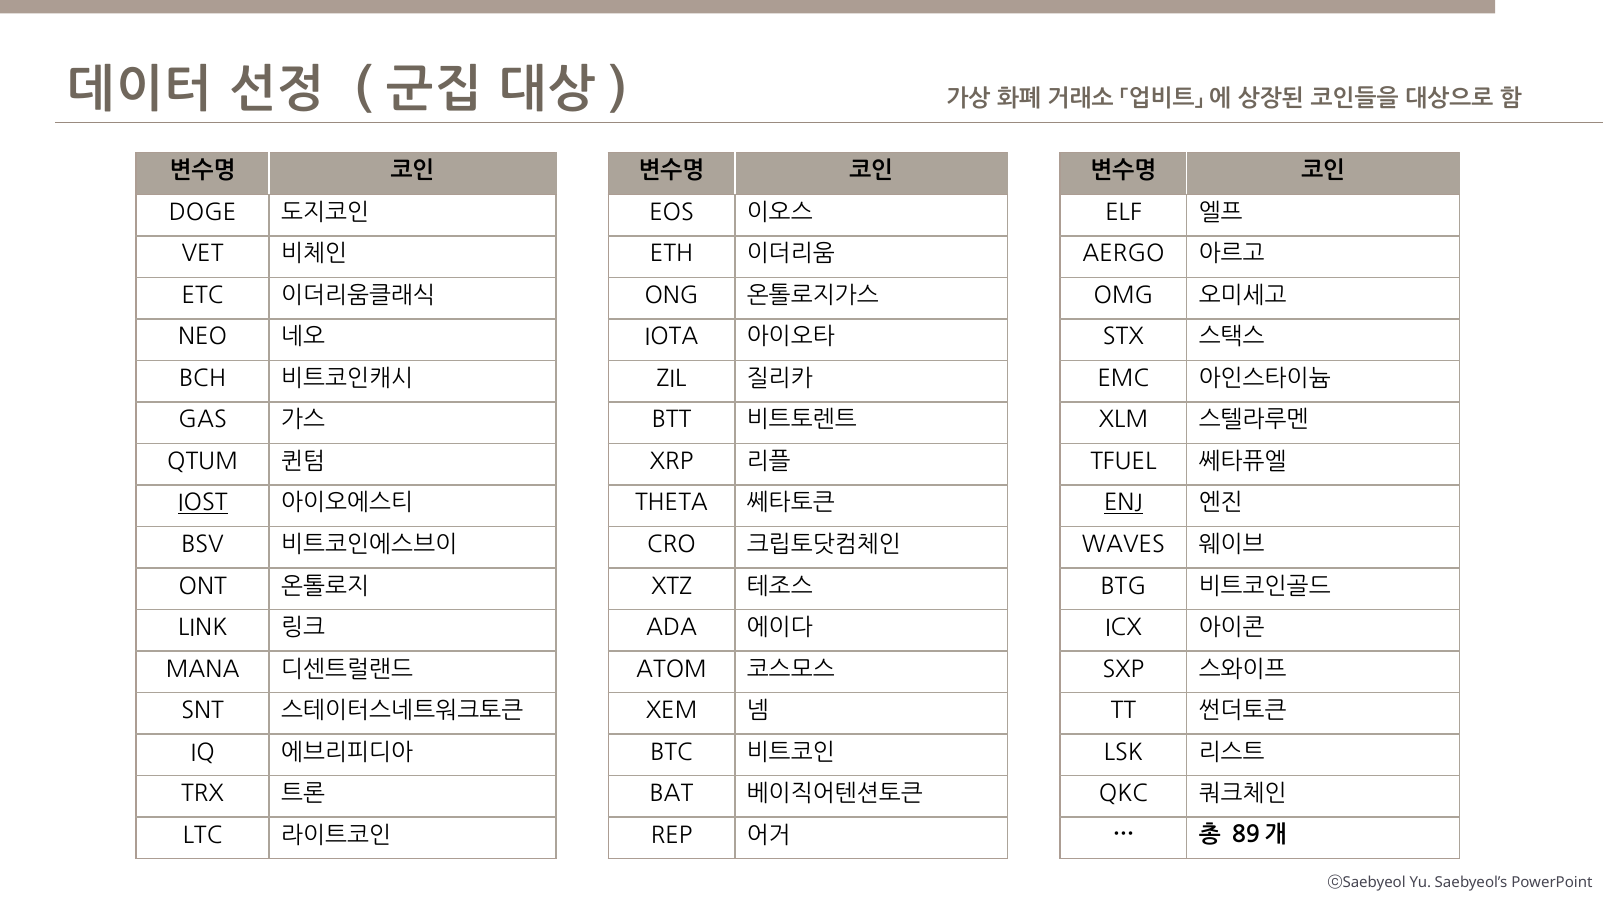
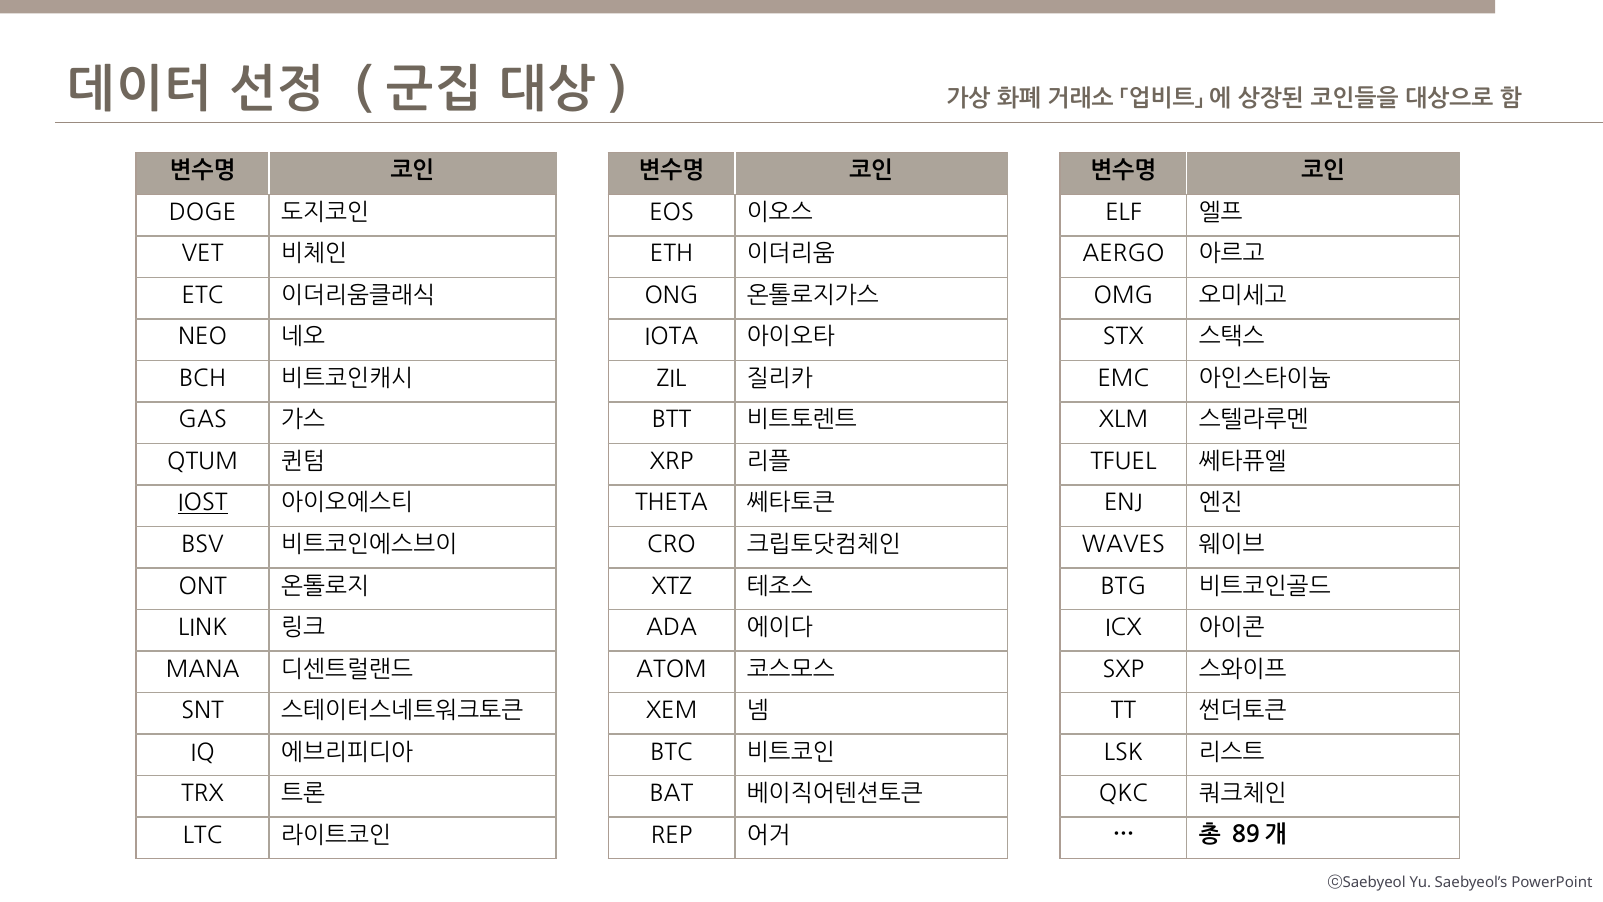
ENJ underline: present -> none (1123, 503)
